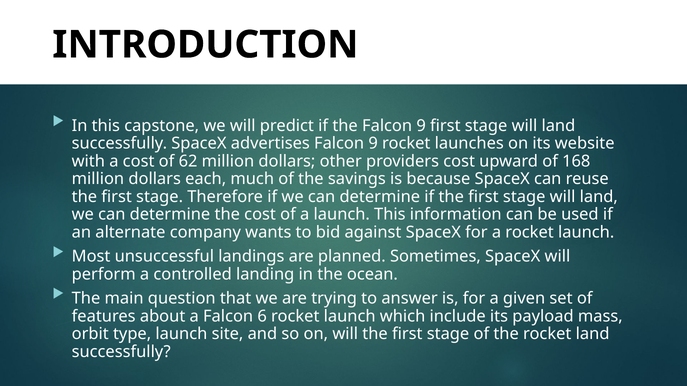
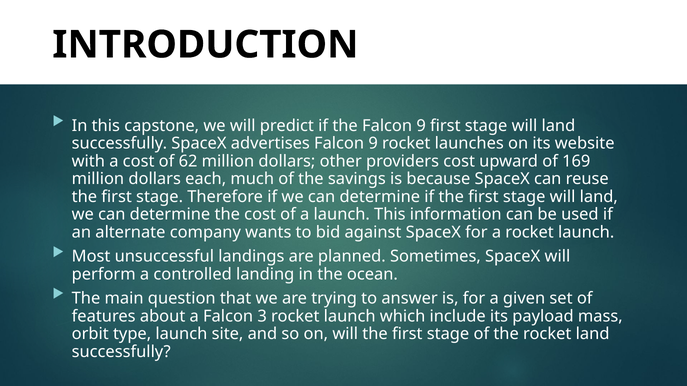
168: 168 -> 169 (576, 161)
6: 6 -> 3 (262, 317)
